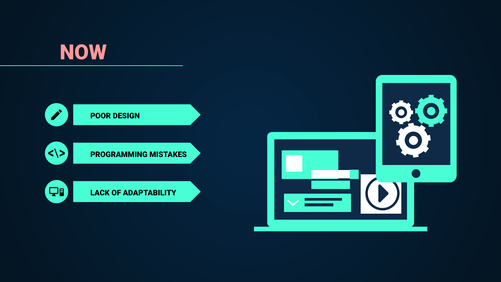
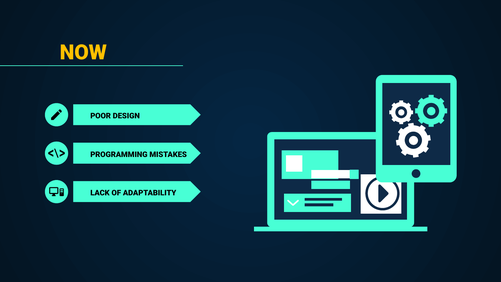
NOW colour: pink -> yellow (83, 52)
